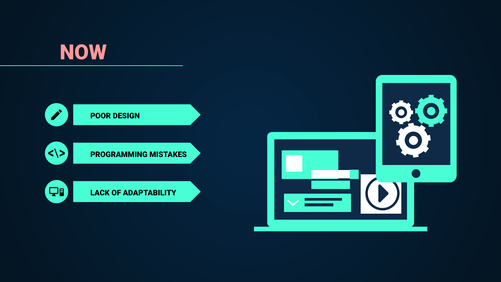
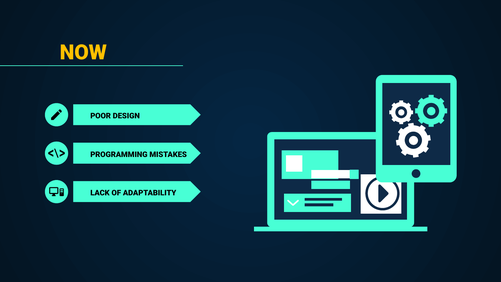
NOW colour: pink -> yellow (83, 52)
